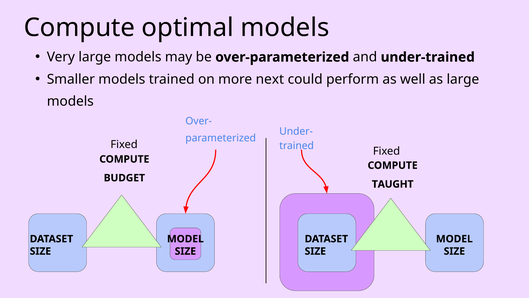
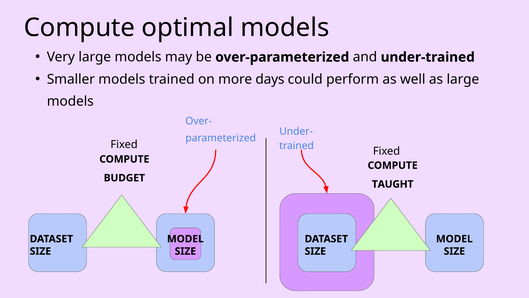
next: next -> days (270, 79)
